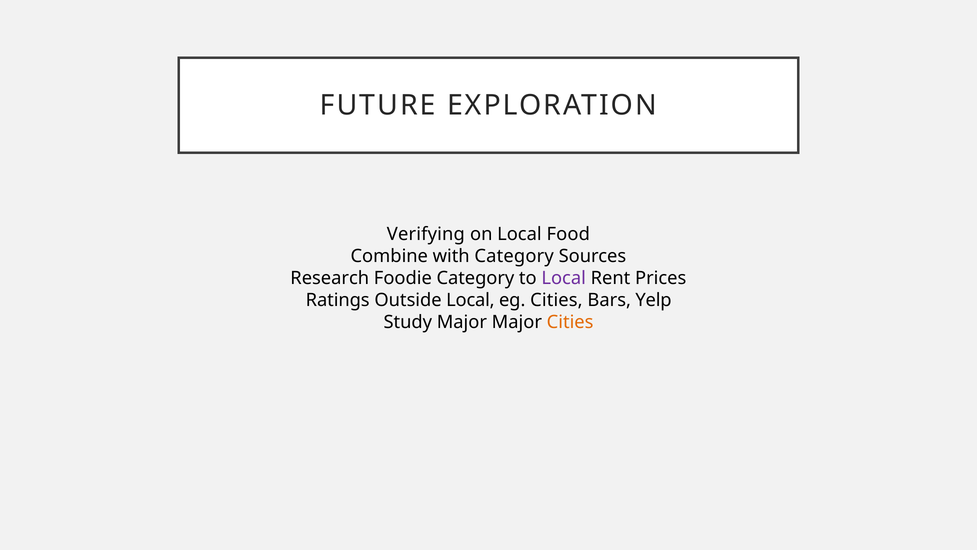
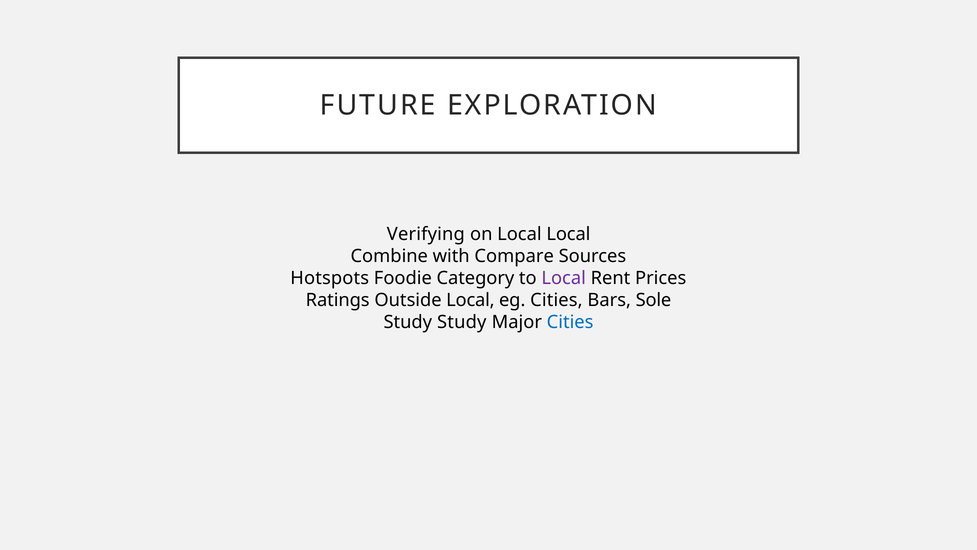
Local Food: Food -> Local (568, 234)
with Category: Category -> Compare (514, 256)
Research: Research -> Hotspots (330, 278)
Yelp: Yelp -> Sole (653, 300)
Study Major: Major -> Study (462, 322)
Cities colour: orange -> blue (570, 322)
